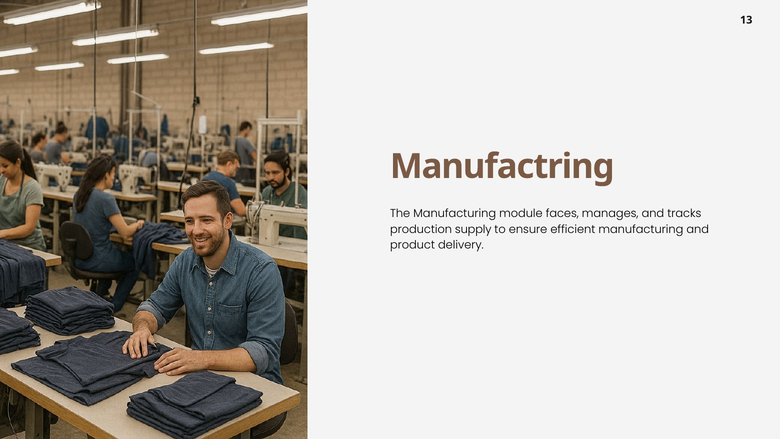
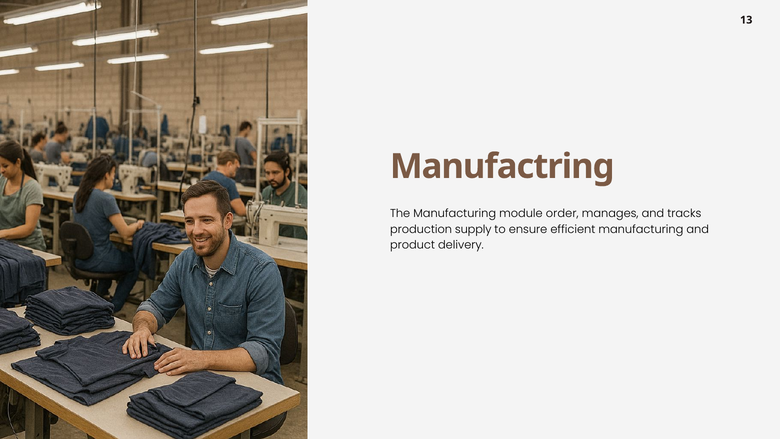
faces: faces -> order (562, 213)
